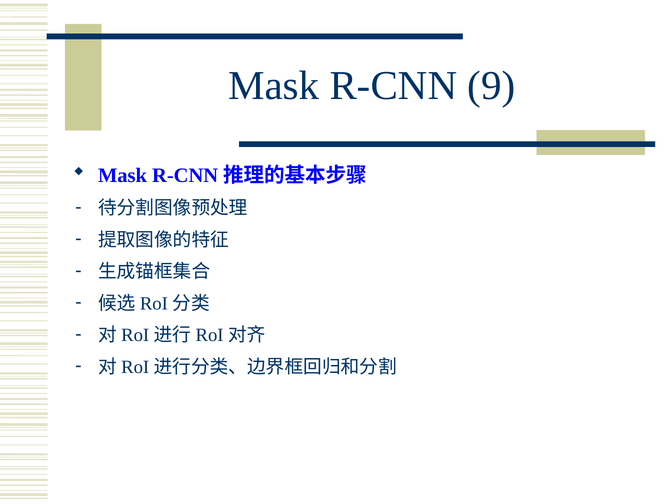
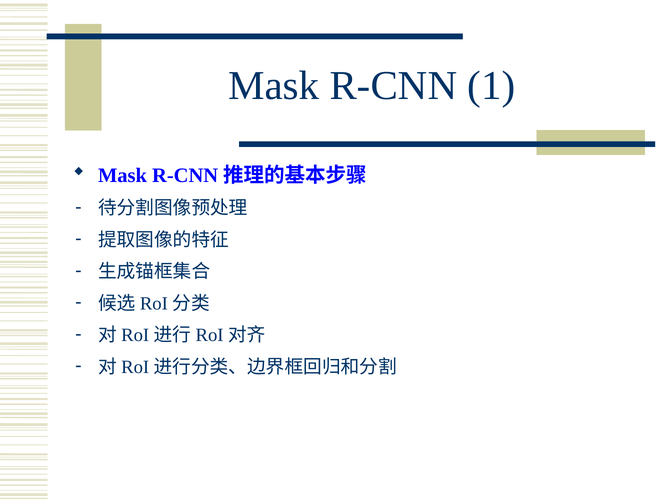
9: 9 -> 1 (491, 86)
